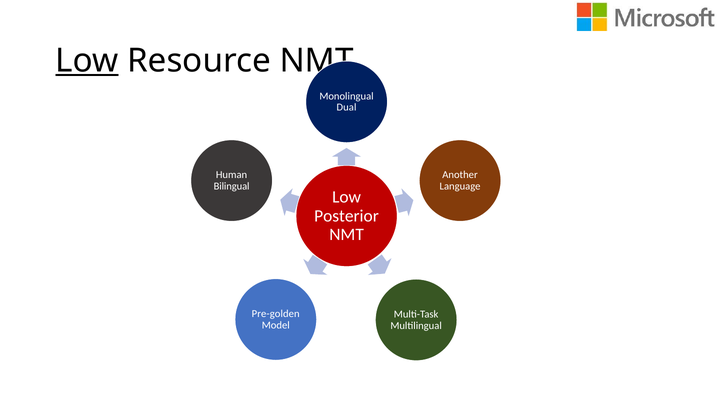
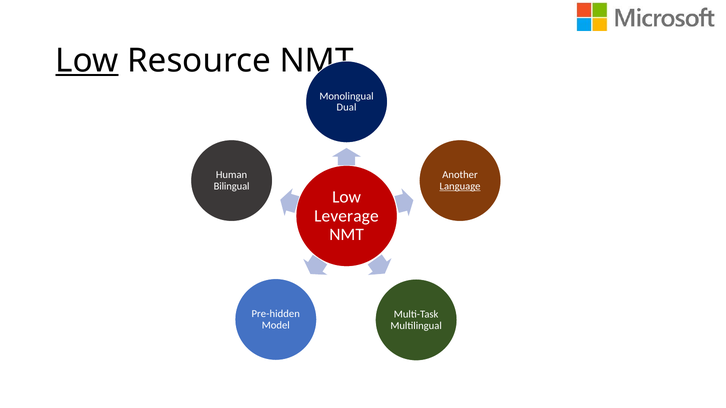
Language underline: none -> present (460, 186)
Posterior: Posterior -> Leverage (346, 216)
Pre-golden: Pre-golden -> Pre-hidden (276, 314)
